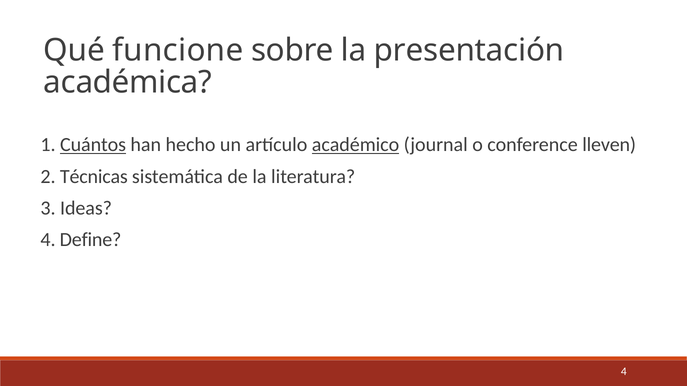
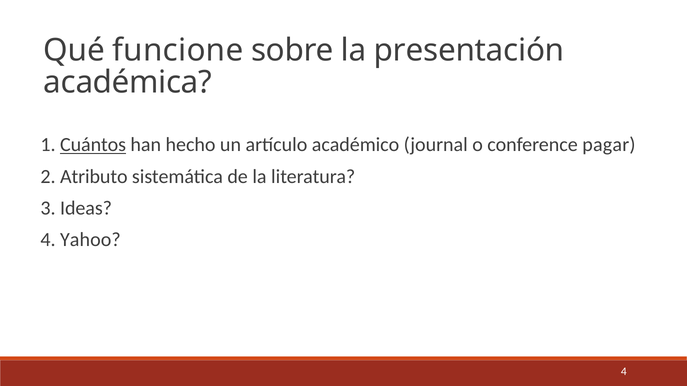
académico underline: present -> none (356, 145)
lleven: lleven -> pagar (609, 145)
Técnicas: Técnicas -> Atributo (94, 177)
Define: Define -> Yahoo (90, 240)
